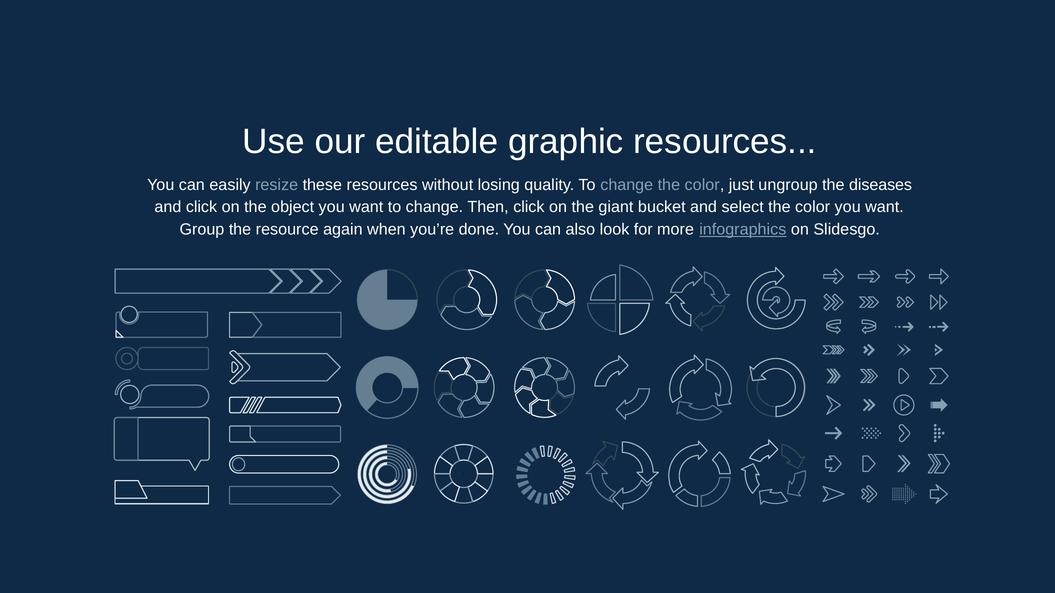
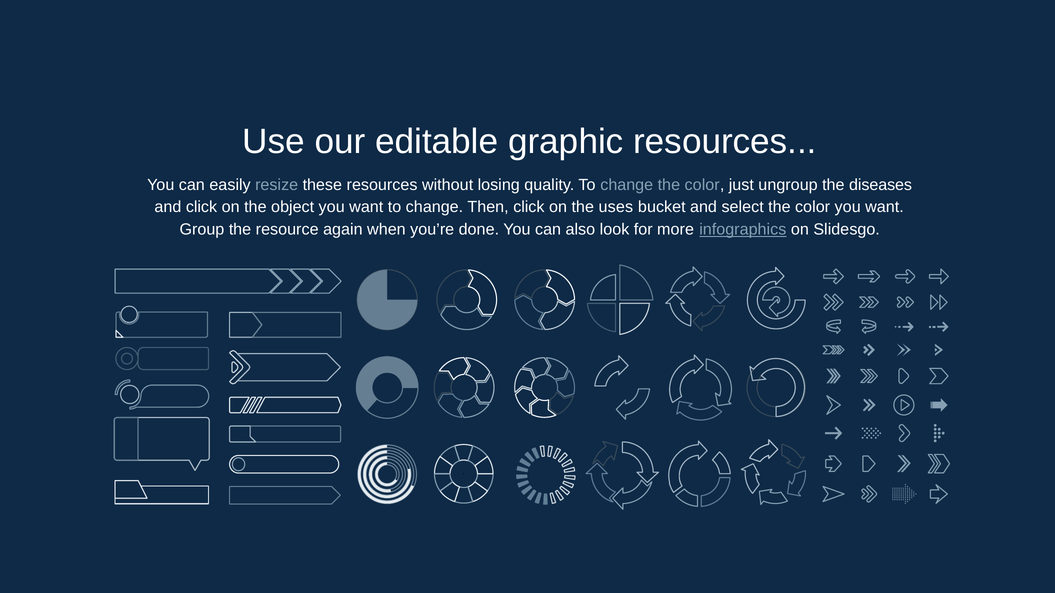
giant: giant -> uses (616, 207)
